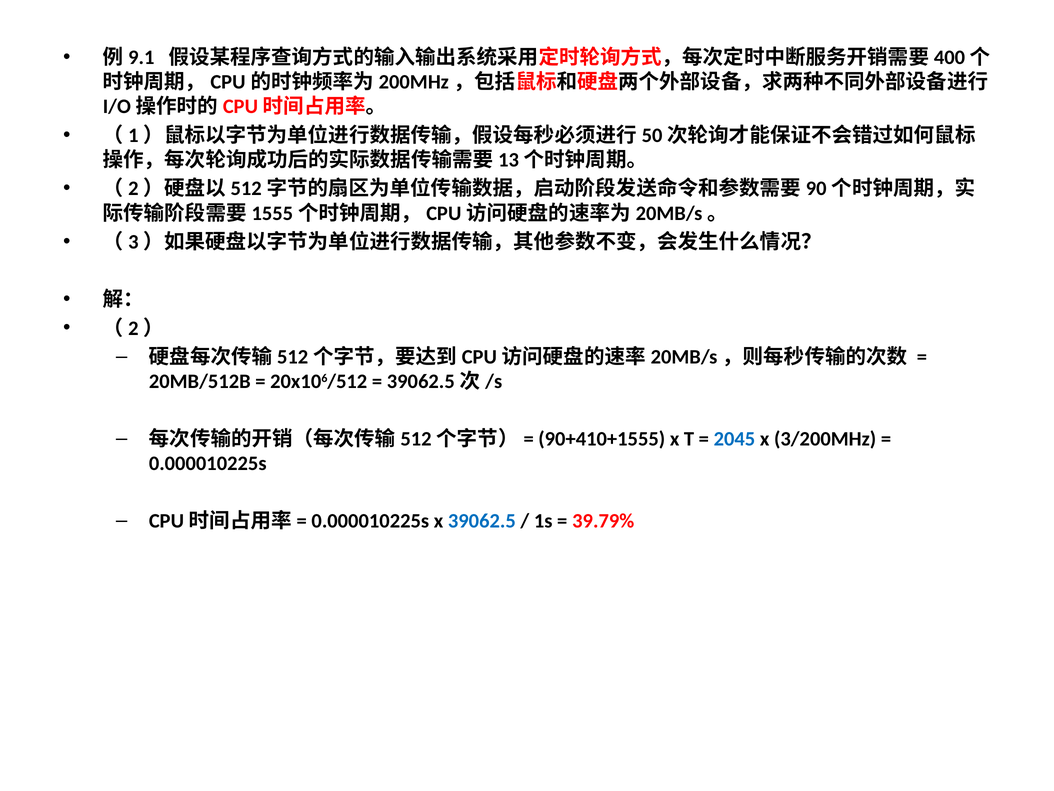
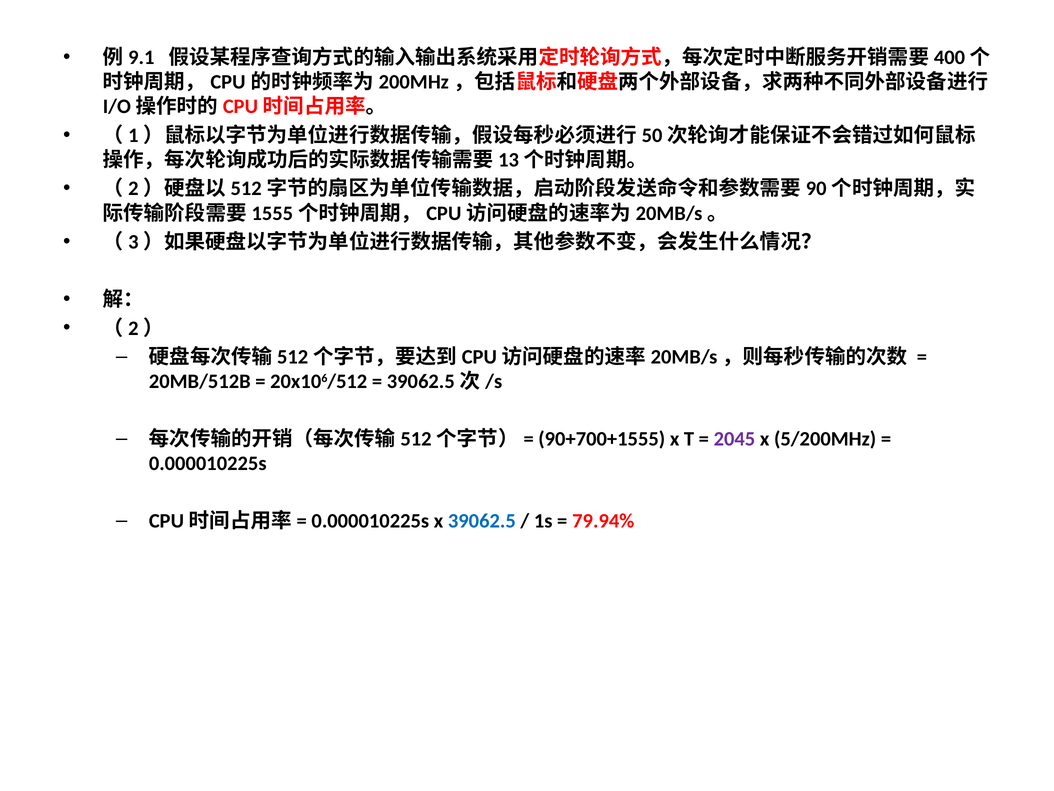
90+410+1555: 90+410+1555 -> 90+700+1555 (602, 439)
2045 colour: blue -> purple (734, 439)
3/200MHz: 3/200MHz -> 5/200MHz (825, 439)
39.79%: 39.79% -> 79.94% (603, 521)
